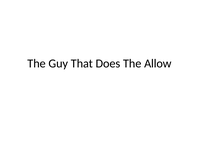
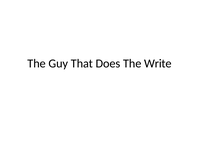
Allow: Allow -> Write (158, 63)
